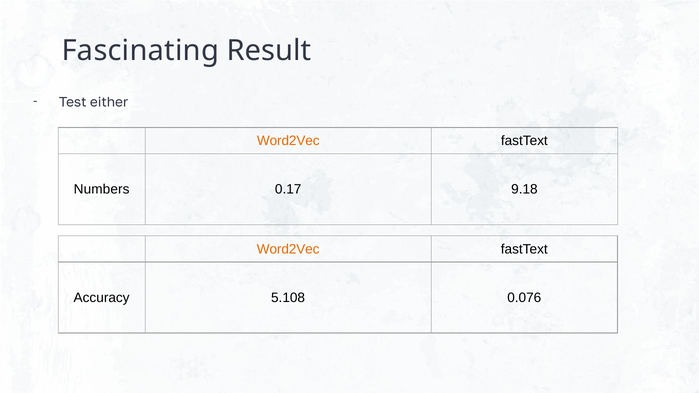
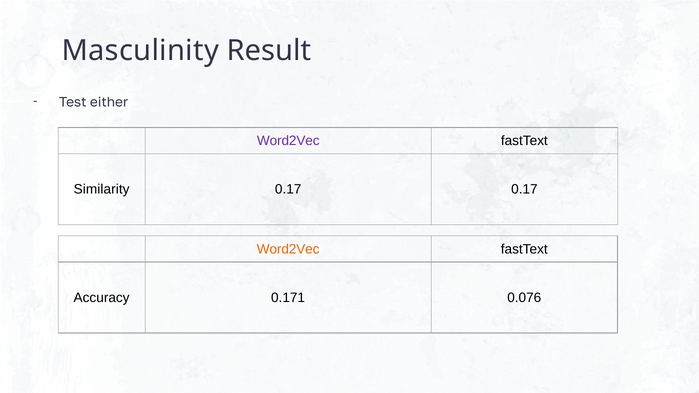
Fascinating: Fascinating -> Masculinity (140, 51)
Word2Vec colour: orange -> purple (288, 141)
Numbers: Numbers -> Similarity (102, 189)
0.17 9.18: 9.18 -> 0.17 (524, 189)
5.108: 5.108 -> 0.171 (288, 298)
